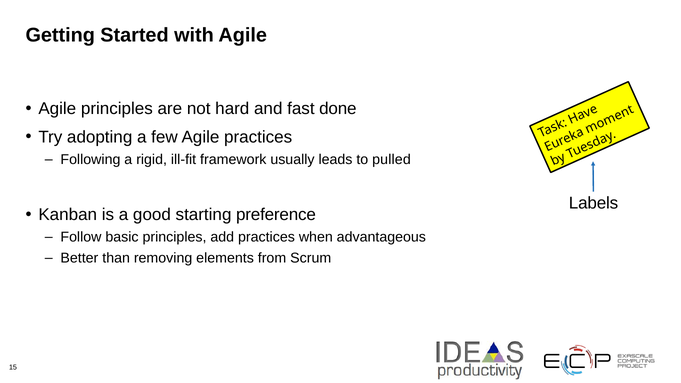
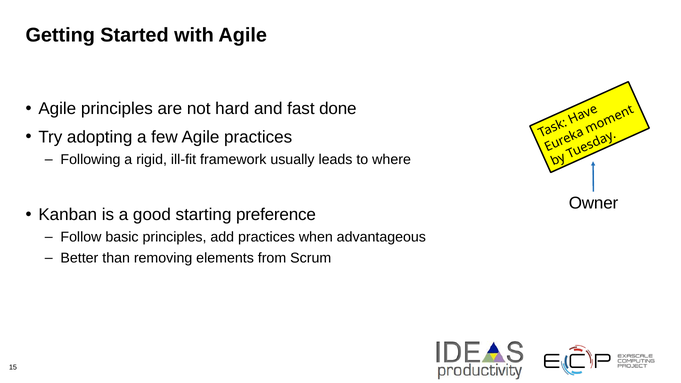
pulled: pulled -> where (392, 160)
Labels: Labels -> Owner (594, 203)
